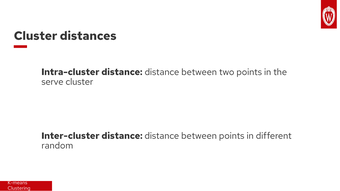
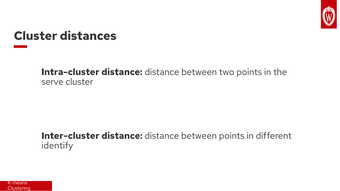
random: random -> identify (57, 146)
